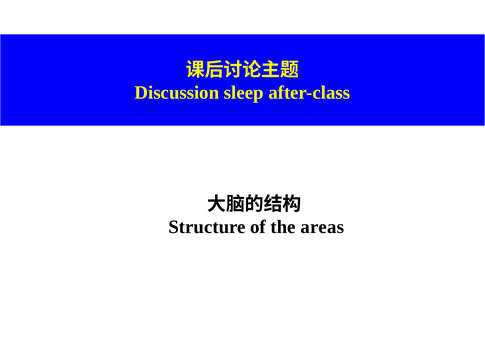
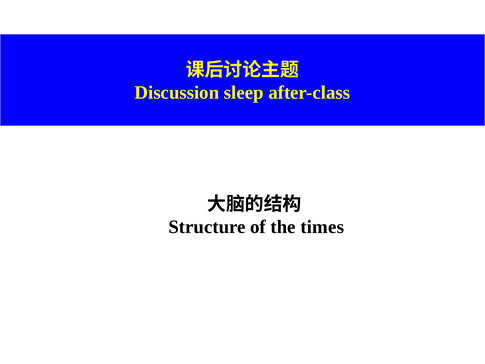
areas: areas -> times (322, 227)
